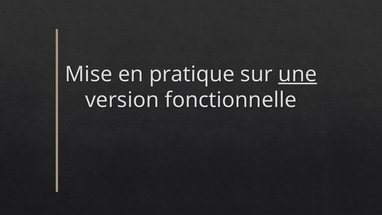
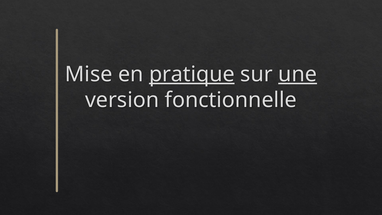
pratique underline: none -> present (192, 74)
